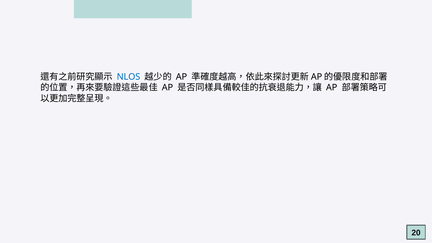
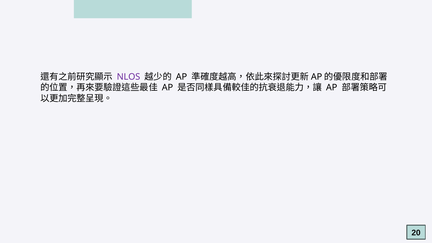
NLOS colour: blue -> purple (128, 77)
